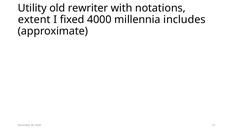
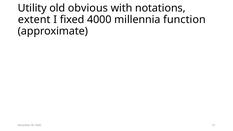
rewriter: rewriter -> obvious (88, 8)
includes: includes -> function (184, 20)
